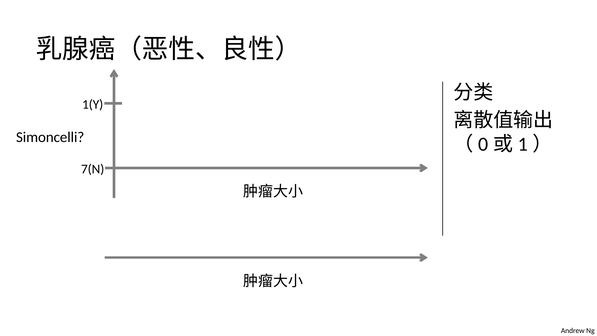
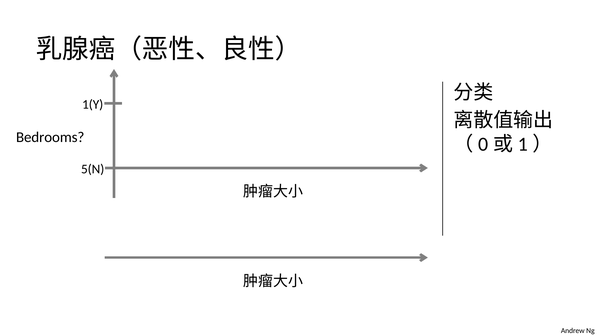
Simoncelli: Simoncelli -> Bedrooms (50, 137)
7(N: 7(N -> 5(N (93, 169)
